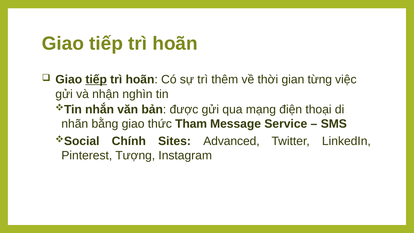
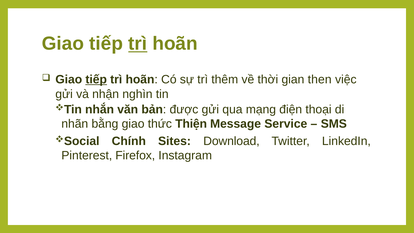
trì underline: none -> present (138, 44)
từng: từng -> then (320, 80)
Tham: Tham -> Thiện (191, 124)
Advanced: Advanced -> Download (231, 141)
Tượng: Tượng -> Firefox (135, 155)
